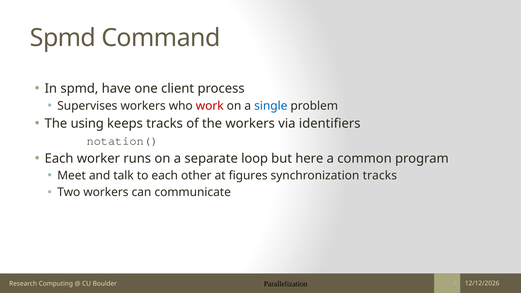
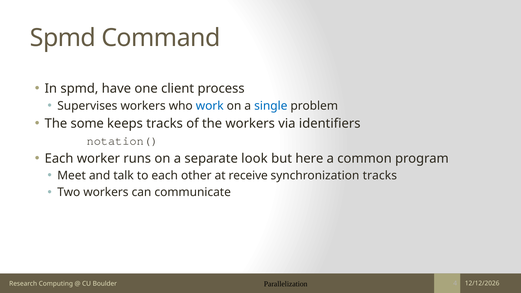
work colour: red -> blue (210, 106)
using: using -> some (87, 124)
loop: loop -> look (254, 158)
figures: figures -> receive (248, 176)
